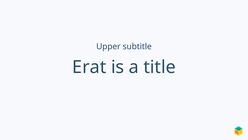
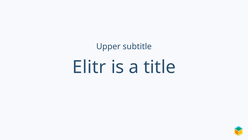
Erat: Erat -> Elitr (89, 67)
